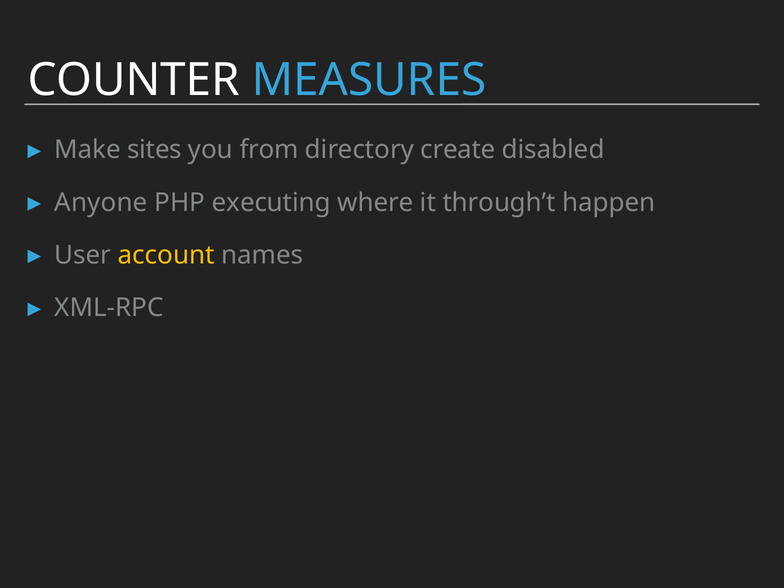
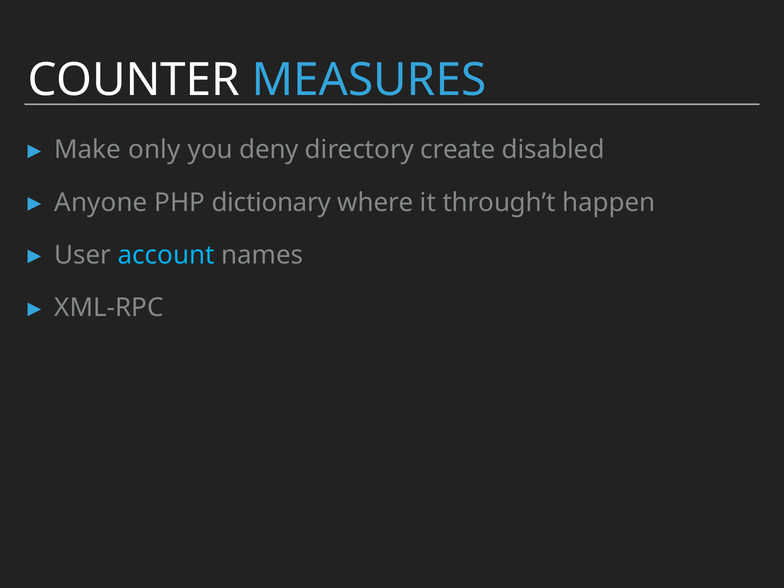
sites: sites -> only (154, 150)
from: from -> deny (269, 150)
executing: executing -> dictionary (271, 203)
account colour: yellow -> light blue (166, 255)
